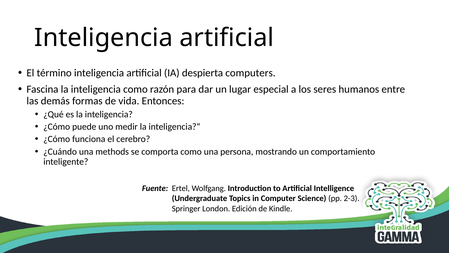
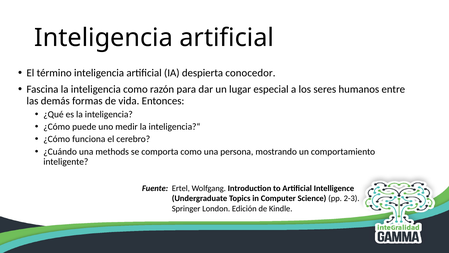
computers: computers -> conocedor (250, 73)
